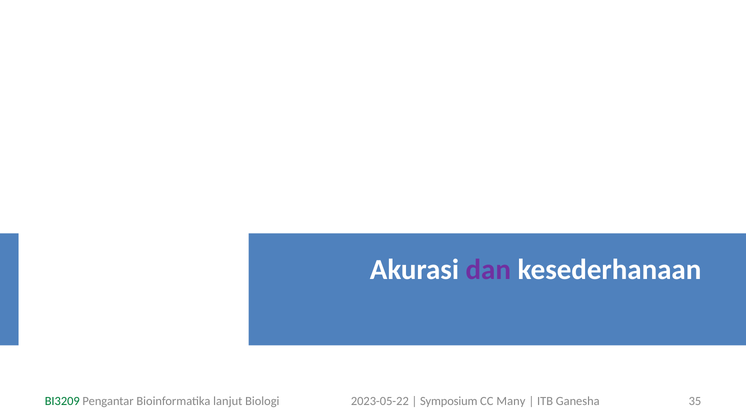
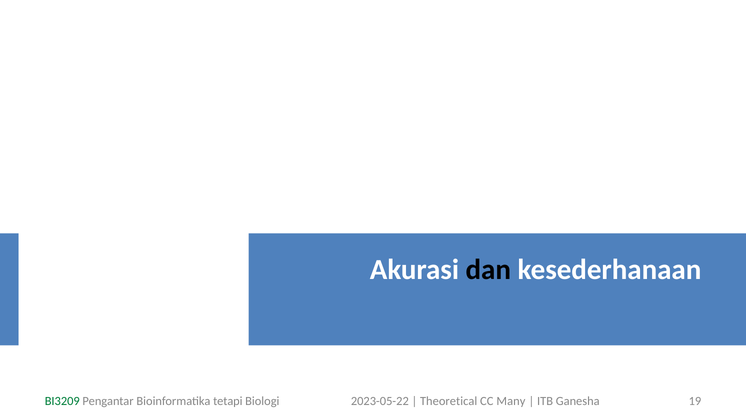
dan colour: purple -> black (488, 270)
lanjut: lanjut -> tetapi (228, 401)
Symposium: Symposium -> Theoretical (449, 401)
35: 35 -> 19 (695, 401)
